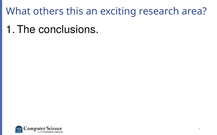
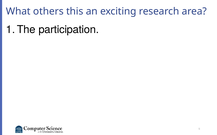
conclusions: conclusions -> participation (69, 30)
